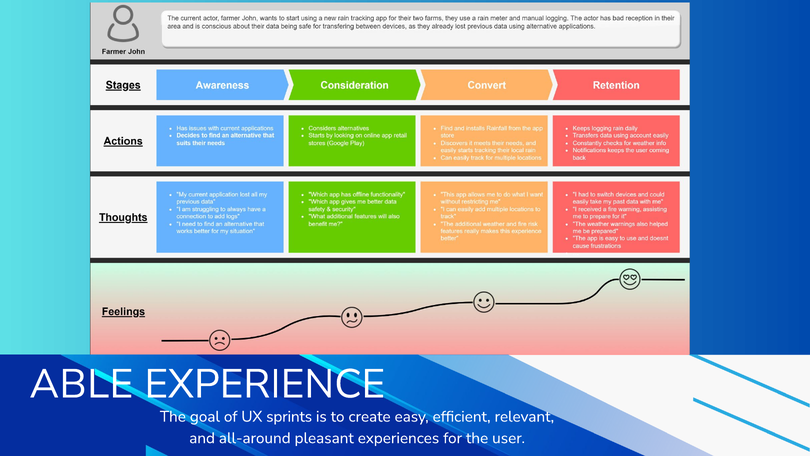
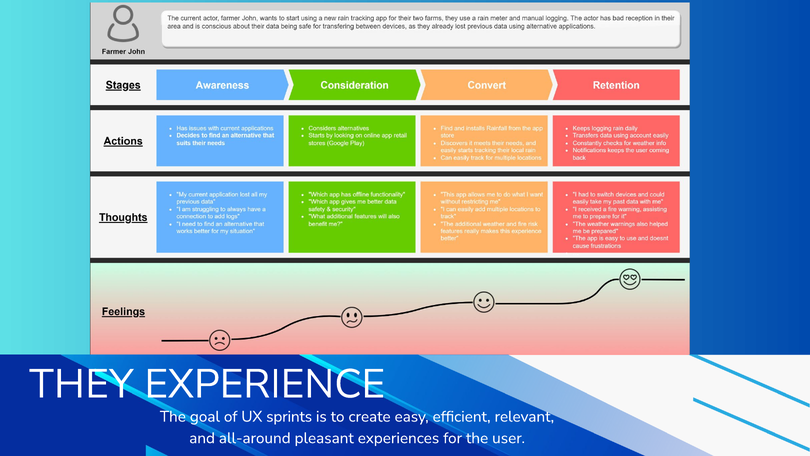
ABLE: ABLE -> THEY (81, 384)
